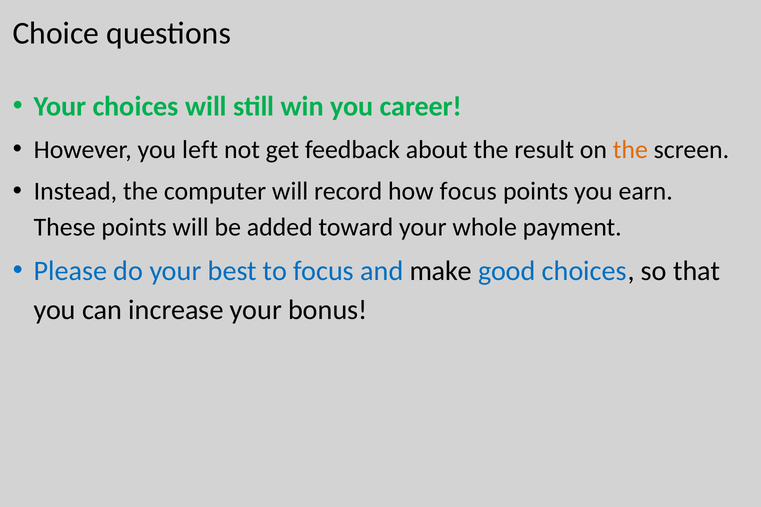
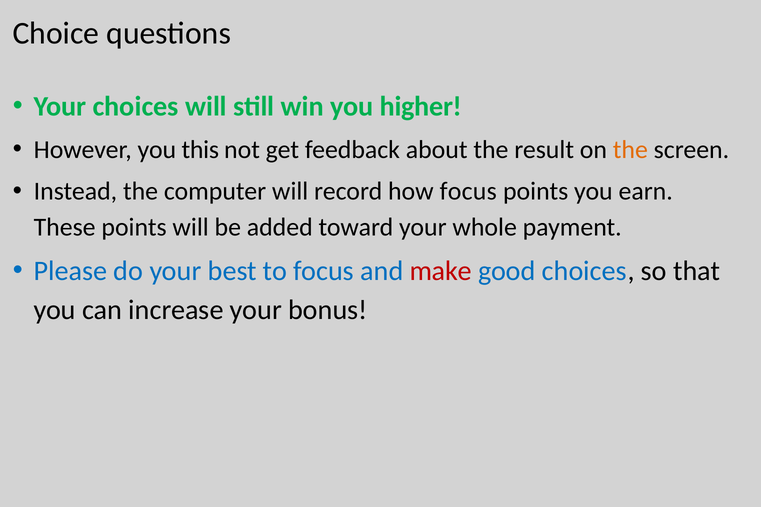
career: career -> higher (421, 107)
left: left -> this (200, 150)
make colour: black -> red (441, 271)
